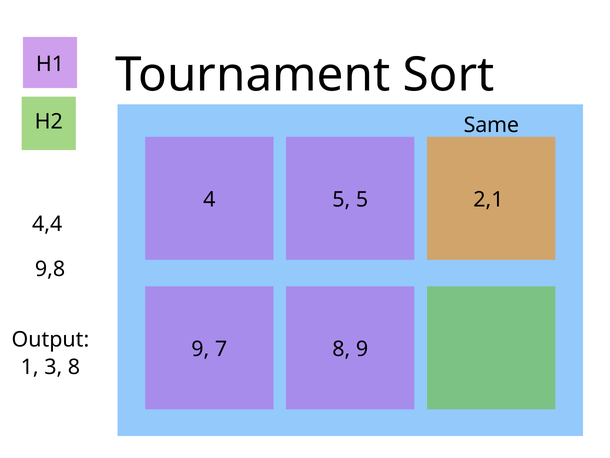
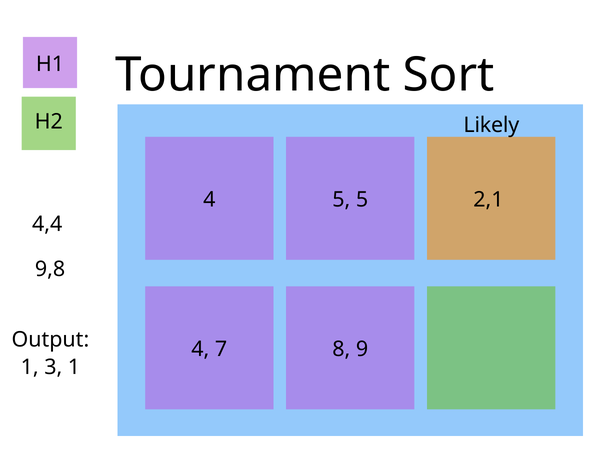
Same: Same -> Likely (491, 125)
9: 9 -> 4 (200, 349)
3 8: 8 -> 1 (74, 367)
